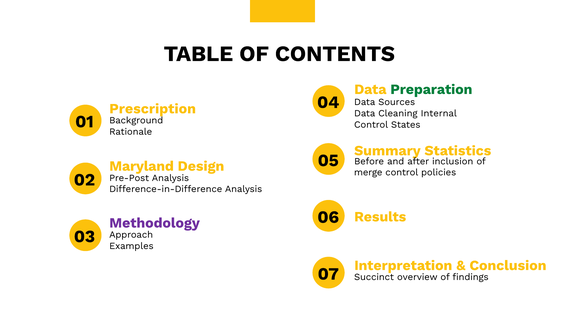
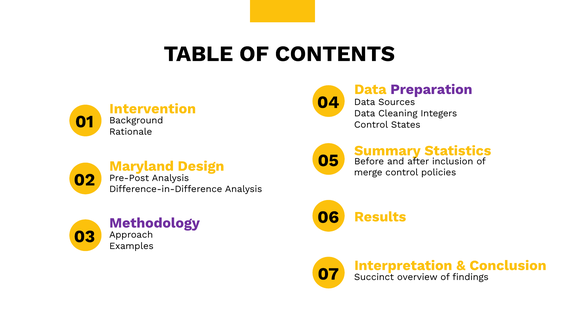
Preparation colour: green -> purple (431, 89)
Prescription: Prescription -> Intervention (153, 109)
Internal: Internal -> Integers (439, 113)
